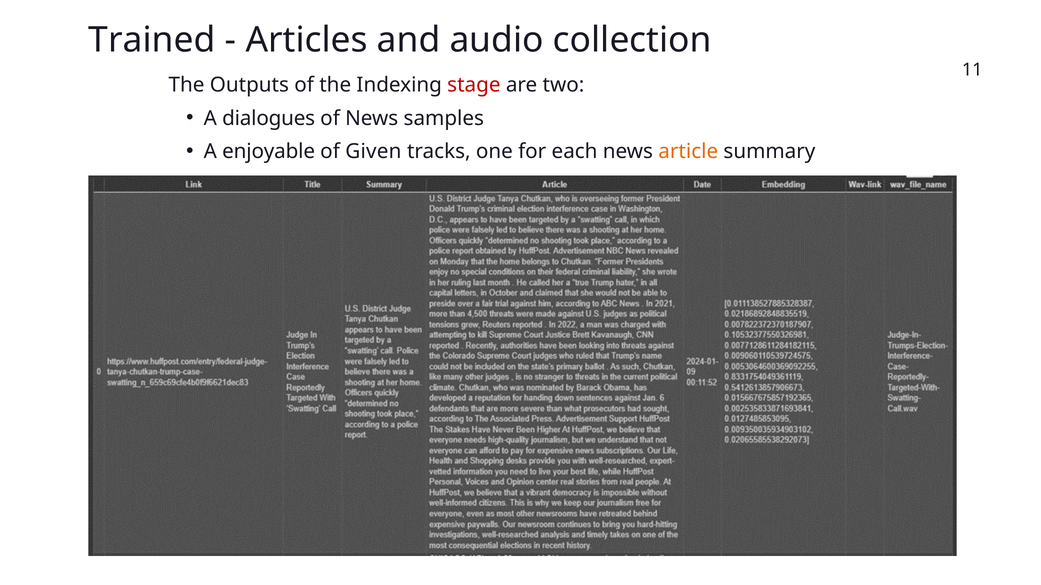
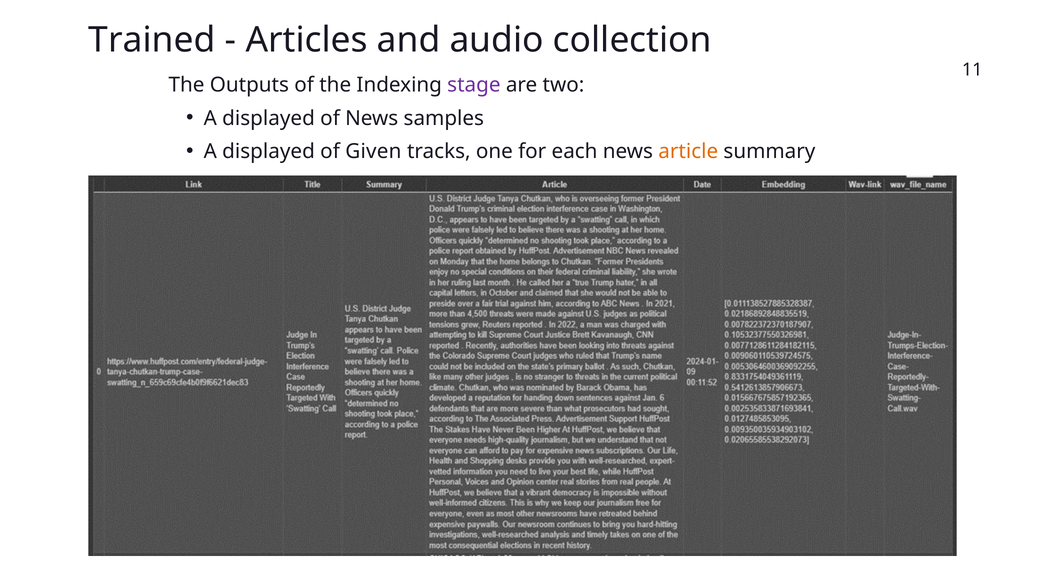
stage colour: red -> purple (474, 85)
dialogues: dialogues -> displayed (269, 118)
enjoyable: enjoyable -> displayed (269, 152)
